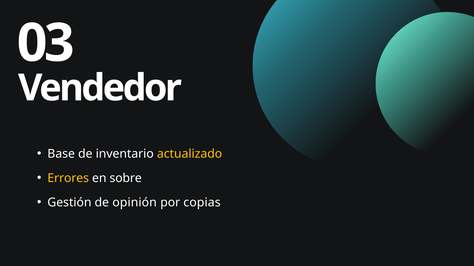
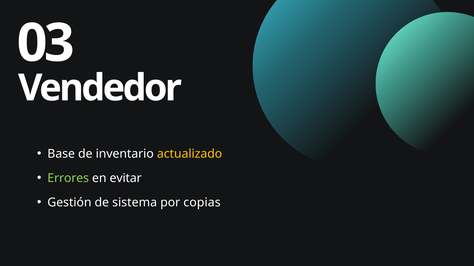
Errores colour: yellow -> light green (68, 178)
sobre: sobre -> evitar (126, 178)
opinión: opinión -> sistema (135, 203)
